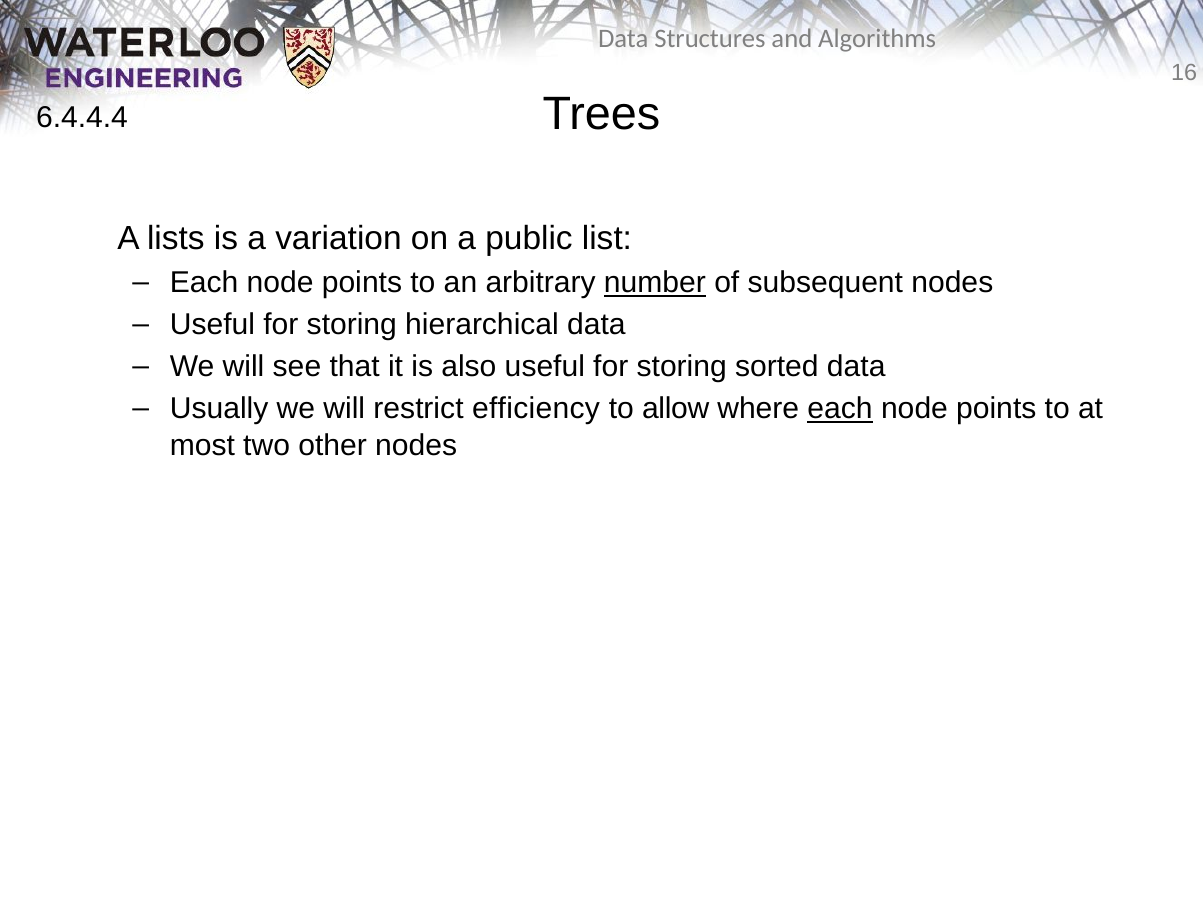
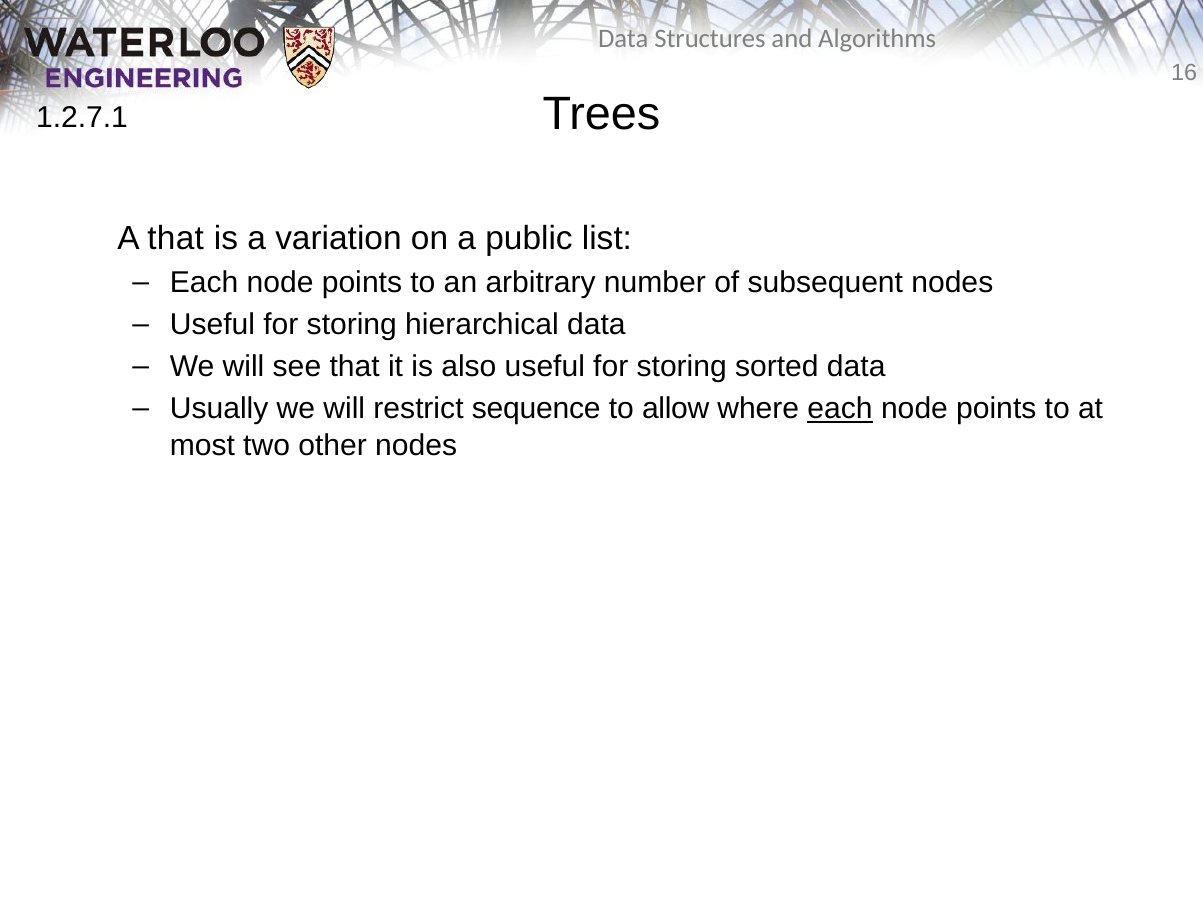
6.4.4.4: 6.4.4.4 -> 1.2.7.1 (82, 117)
A lists: lists -> that (176, 239)
number underline: present -> none (655, 283)
efficiency: efficiency -> sequence (536, 409)
